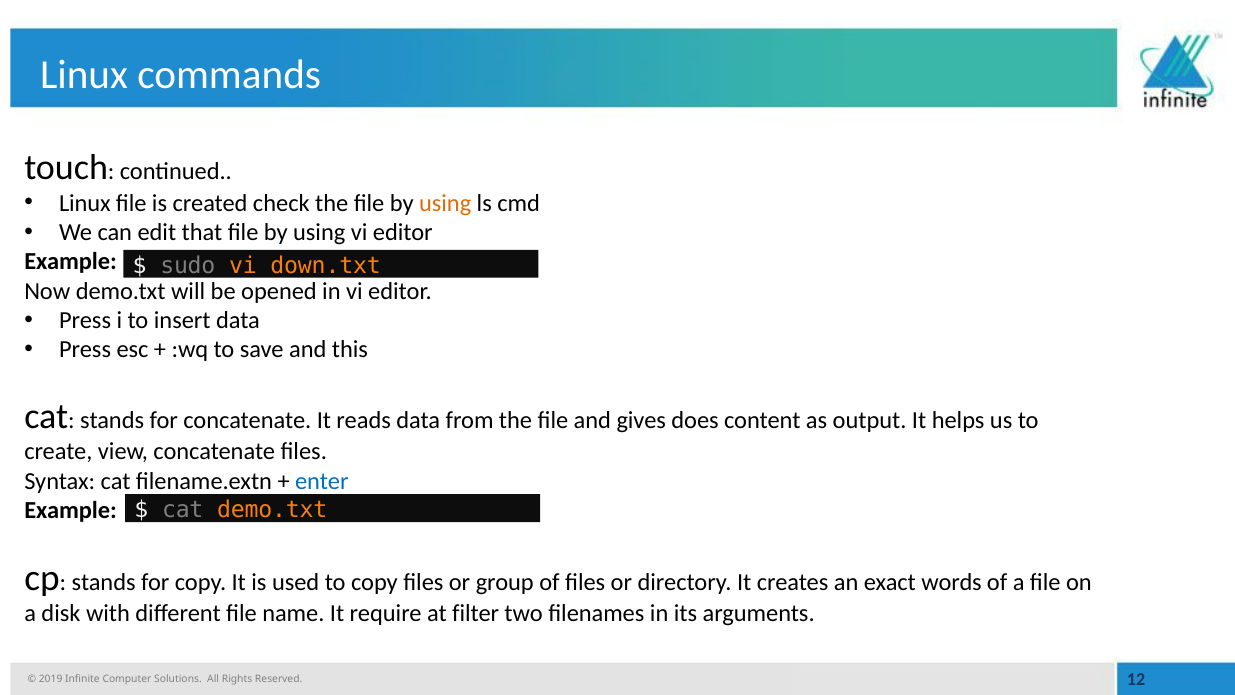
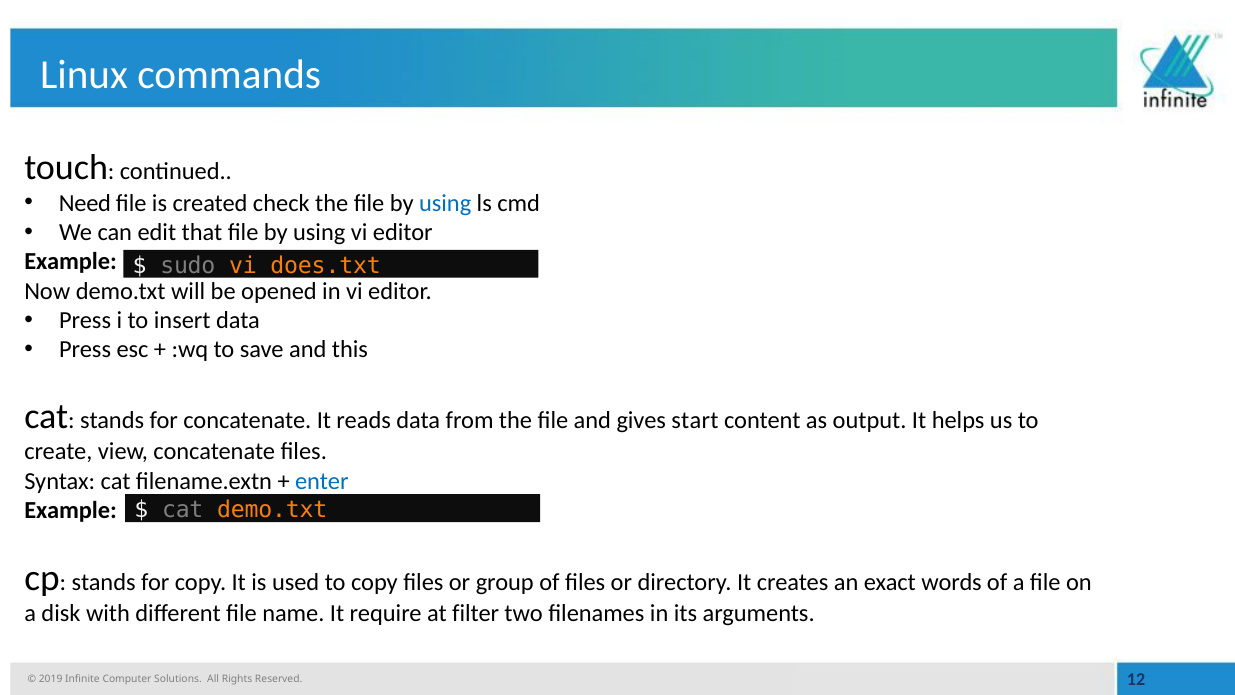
Linux: Linux -> Need (85, 203)
using colour: orange -> blue (445, 203)
down.txt: down.txt -> does.txt (326, 265)
does: does -> start (695, 420)
